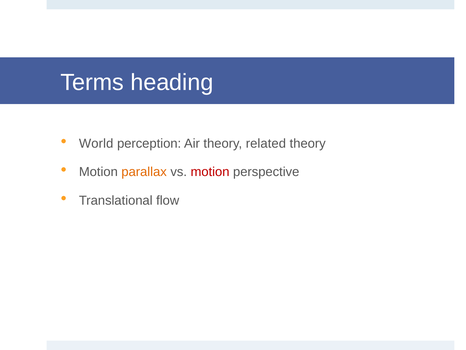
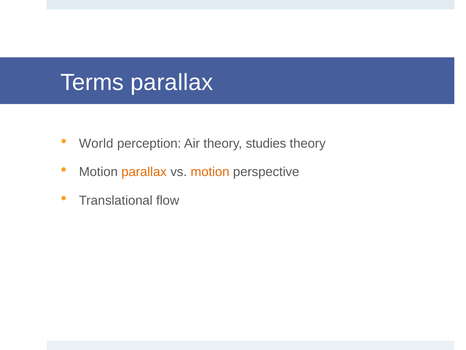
Terms heading: heading -> parallax (172, 82)
related: related -> studies (266, 143)
motion colour: red -> orange (210, 172)
